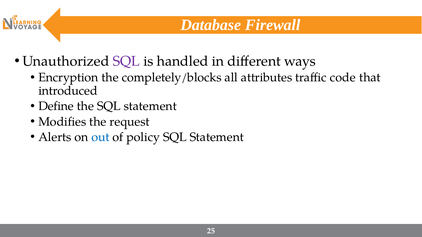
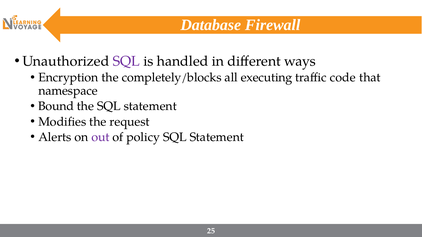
attributes: attributes -> executing (267, 78)
introduced: introduced -> namespace (68, 91)
Define: Define -> Bound (56, 106)
out colour: blue -> purple (100, 137)
